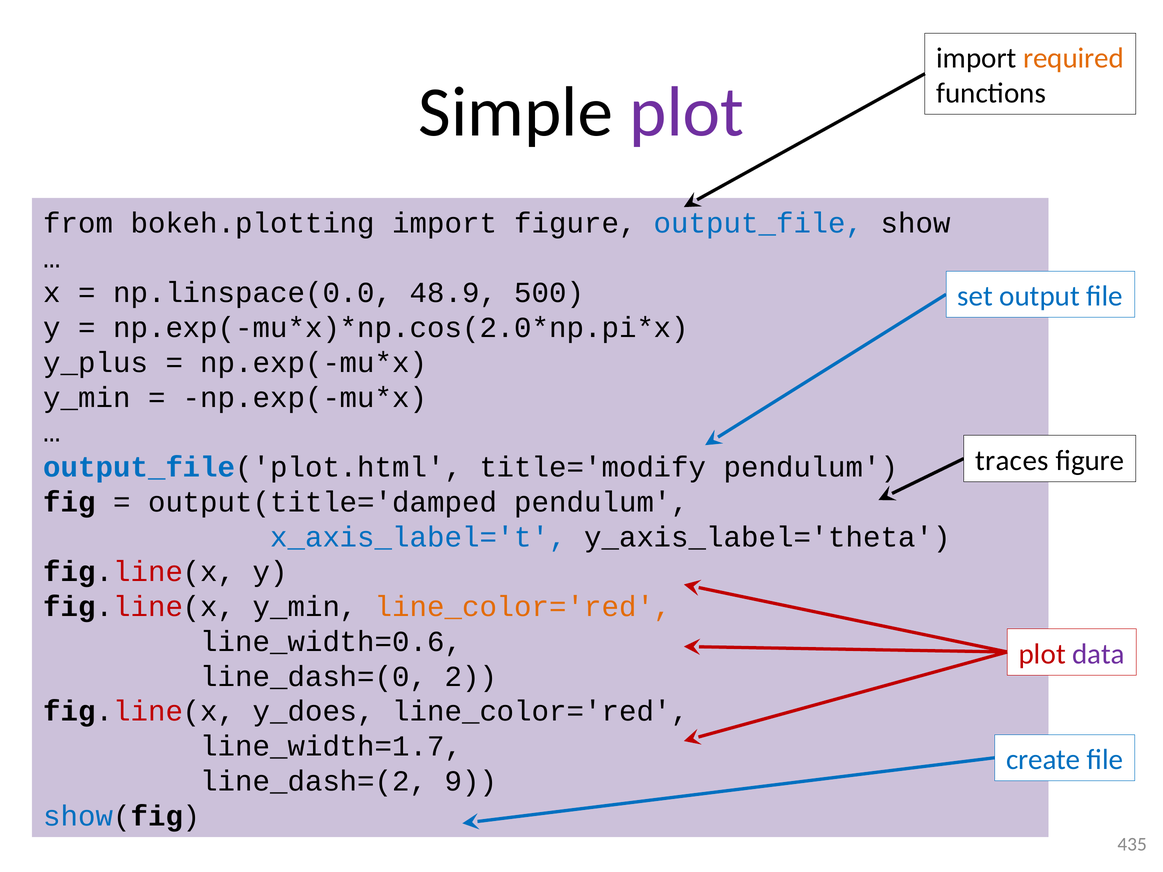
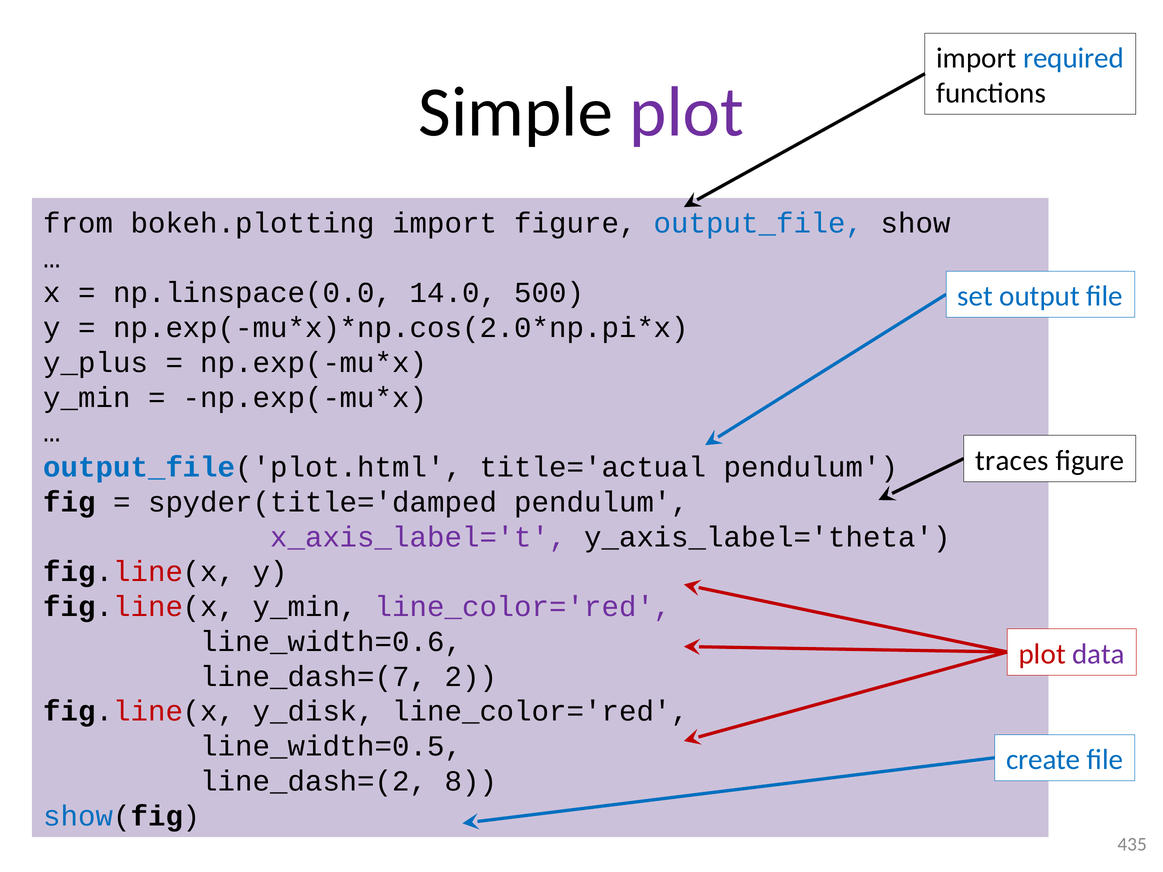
required colour: orange -> blue (1074, 58)
48.9: 48.9 -> 14.0 (453, 293)
title='modify: title='modify -> title='actual (593, 467)
output(title='damped: output(title='damped -> spyder(title='damped (323, 502)
x_axis_label='t colour: blue -> purple (418, 537)
line_color='red colour: orange -> purple (523, 607)
line_dash=(0: line_dash=(0 -> line_dash=(7 (314, 677)
y_does: y_does -> y_disk (314, 712)
line_width=1.7: line_width=1.7 -> line_width=0.5 (331, 746)
9: 9 -> 8 (471, 781)
